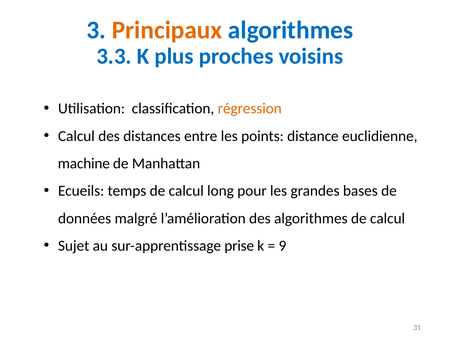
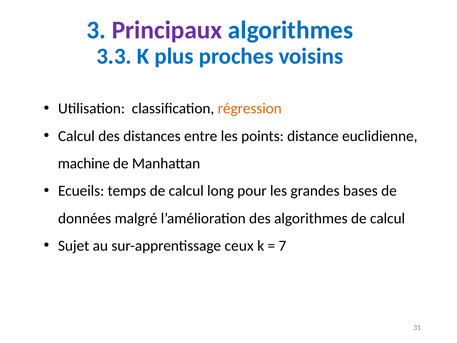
Principaux colour: orange -> purple (167, 30)
prise: prise -> ceux (239, 246)
9: 9 -> 7 (283, 246)
